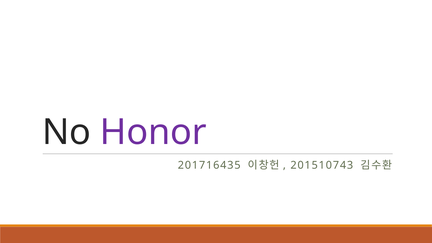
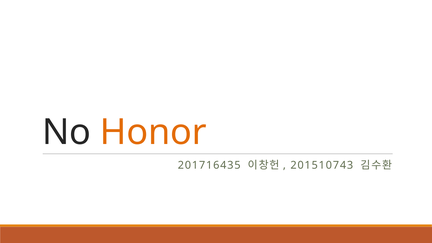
Honor colour: purple -> orange (153, 132)
